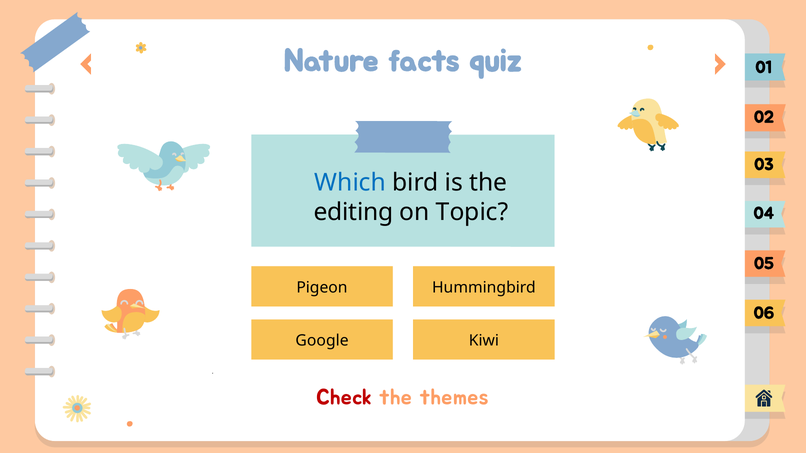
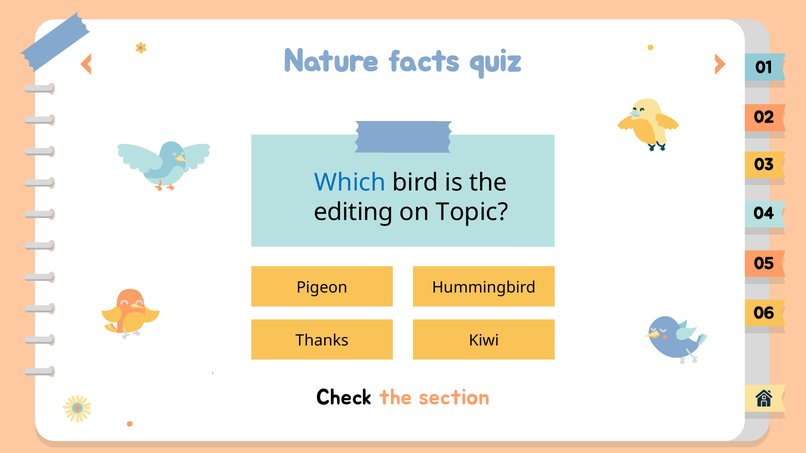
Google: Google -> Thanks (322, 341)
Check colour: red -> black (344, 398)
themes: themes -> section (454, 398)
